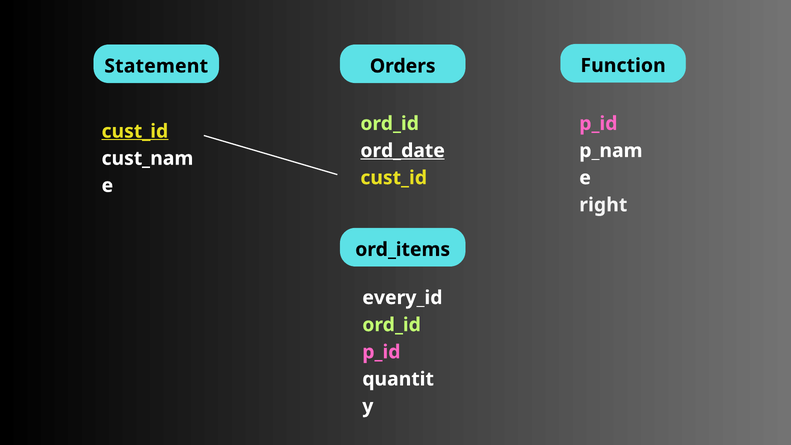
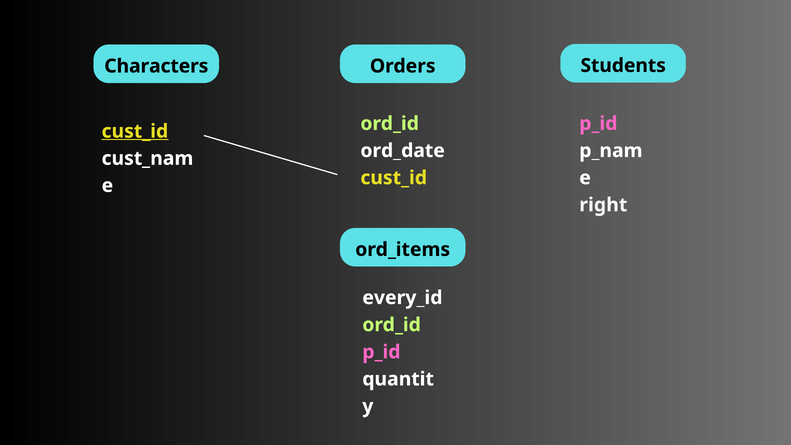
Function: Function -> Students (623, 66)
Statement: Statement -> Characters (156, 66)
ord_date underline: present -> none (403, 151)
